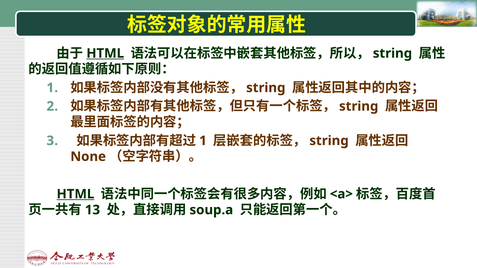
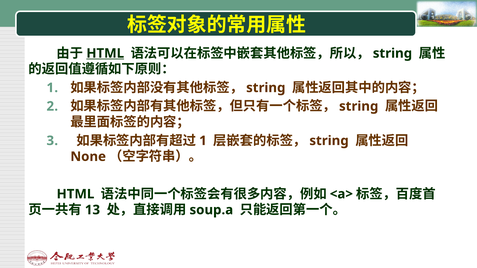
HTML underline: present -> none (75, 194)
